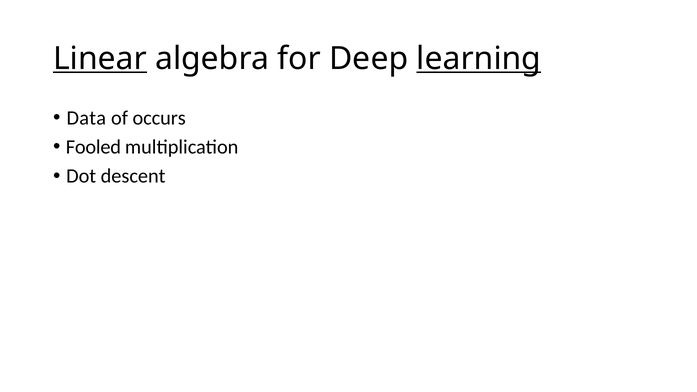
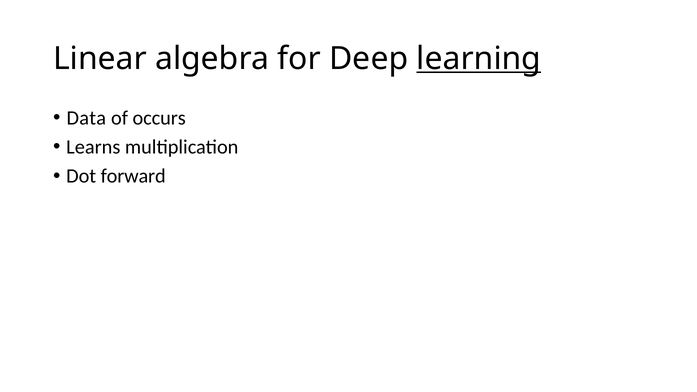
Linear underline: present -> none (100, 59)
Fooled: Fooled -> Learns (93, 147)
descent: descent -> forward (133, 176)
